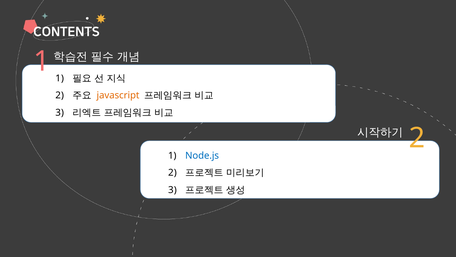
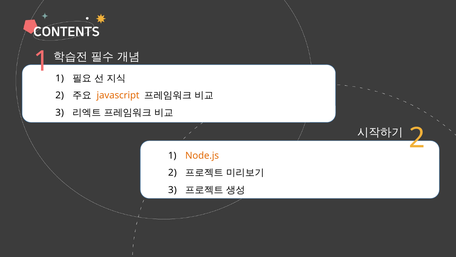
Node.js colour: blue -> orange (202, 155)
